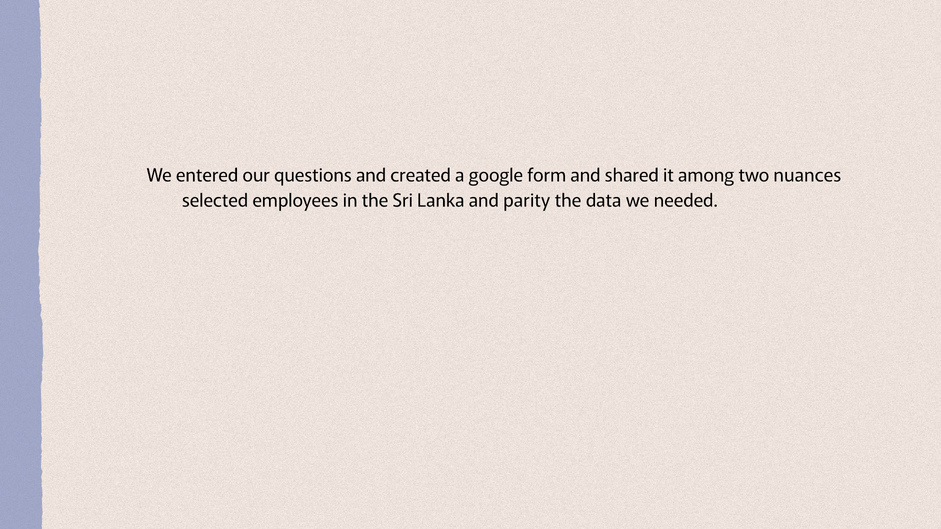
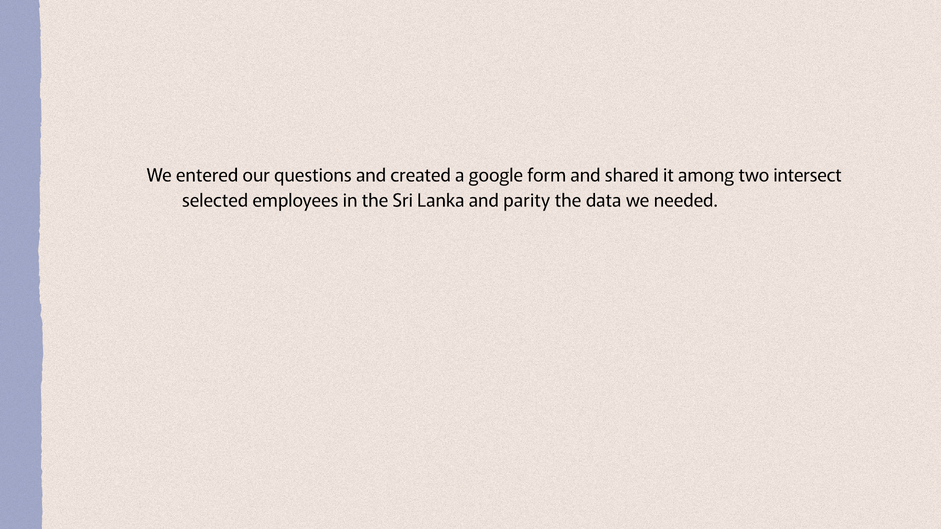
nuances: nuances -> intersect (808, 176)
